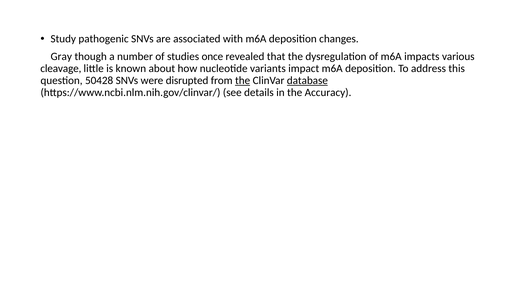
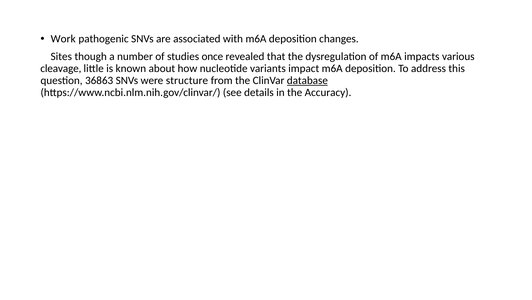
Study: Study -> Work (63, 39)
Gray: Gray -> Sites (61, 56)
50428: 50428 -> 36863 (99, 80)
disrupted: disrupted -> structure (187, 80)
the underline: present -> none (243, 80)
